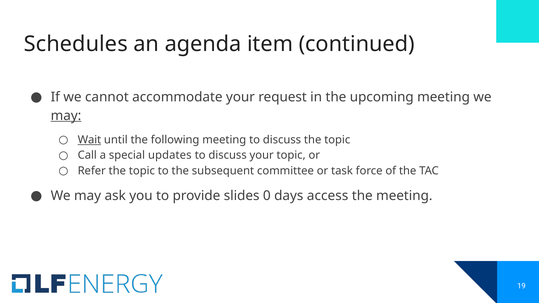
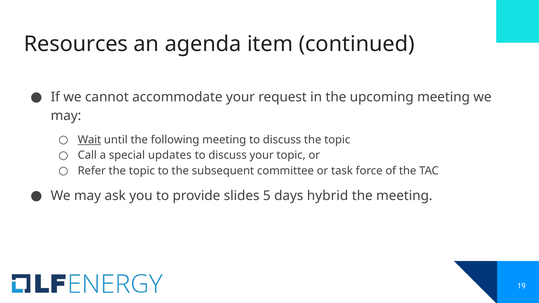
Schedules: Schedules -> Resources (76, 44)
may underline: present -> none (66, 116)
0: 0 -> 5 (267, 196)
access: access -> hybrid (328, 196)
